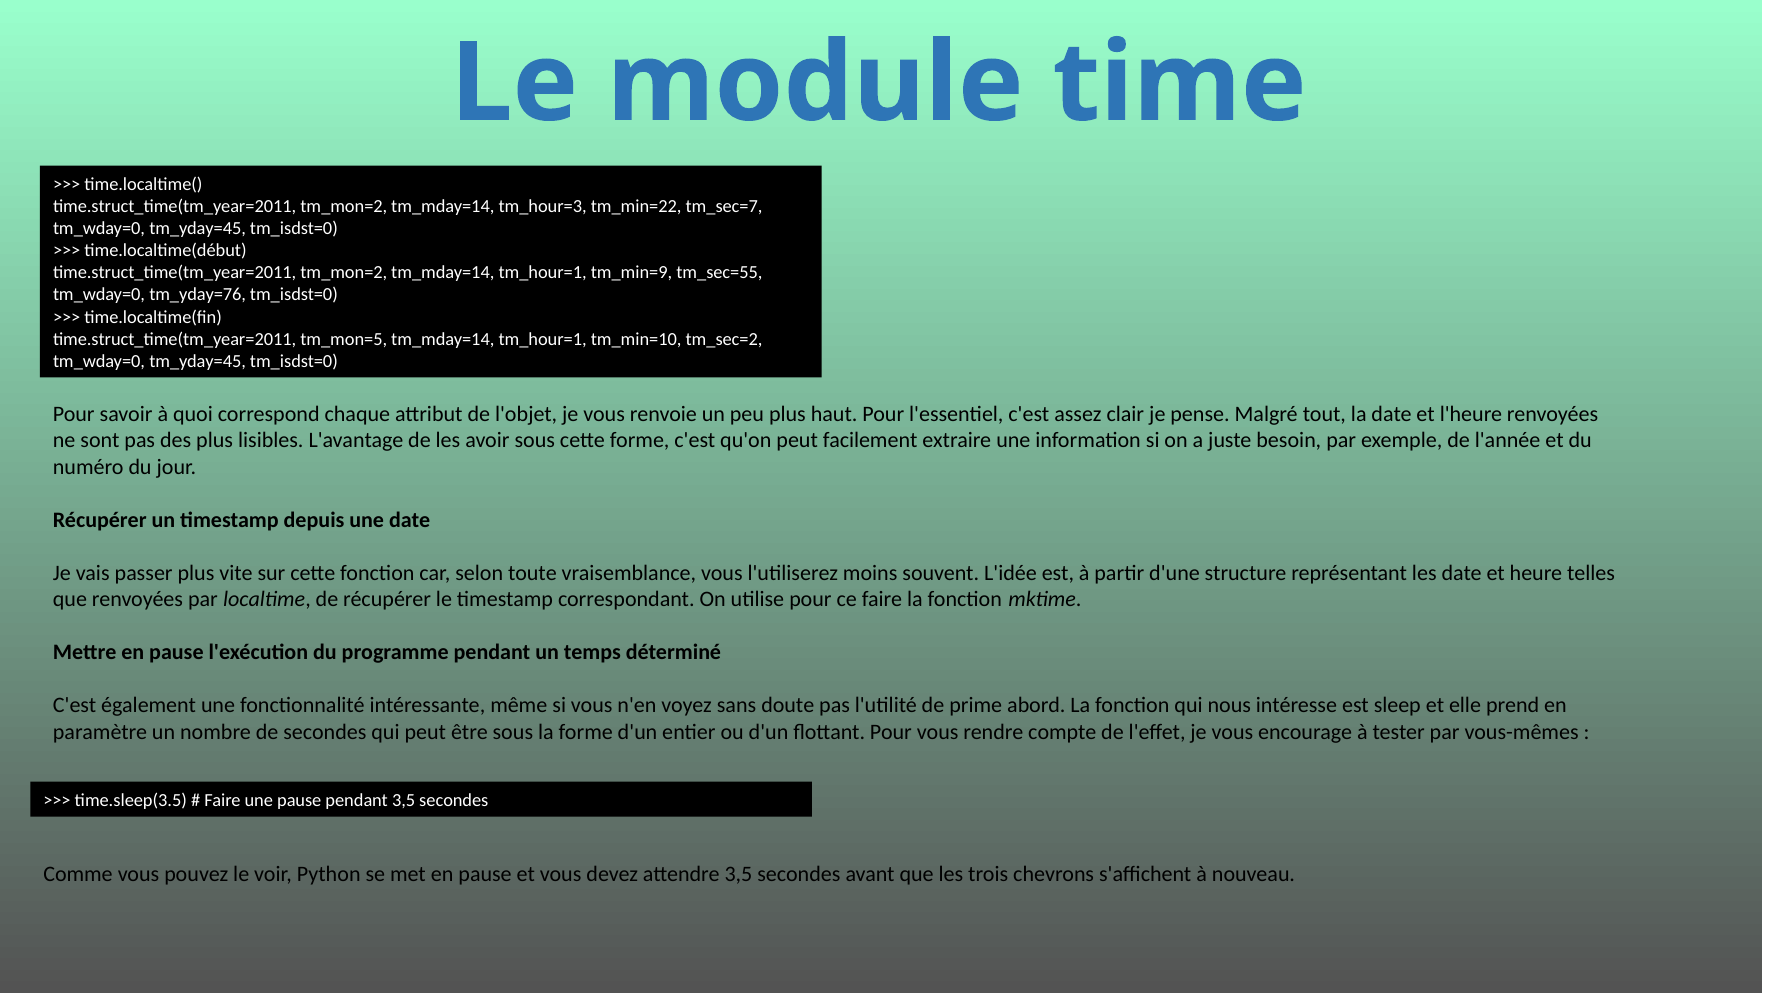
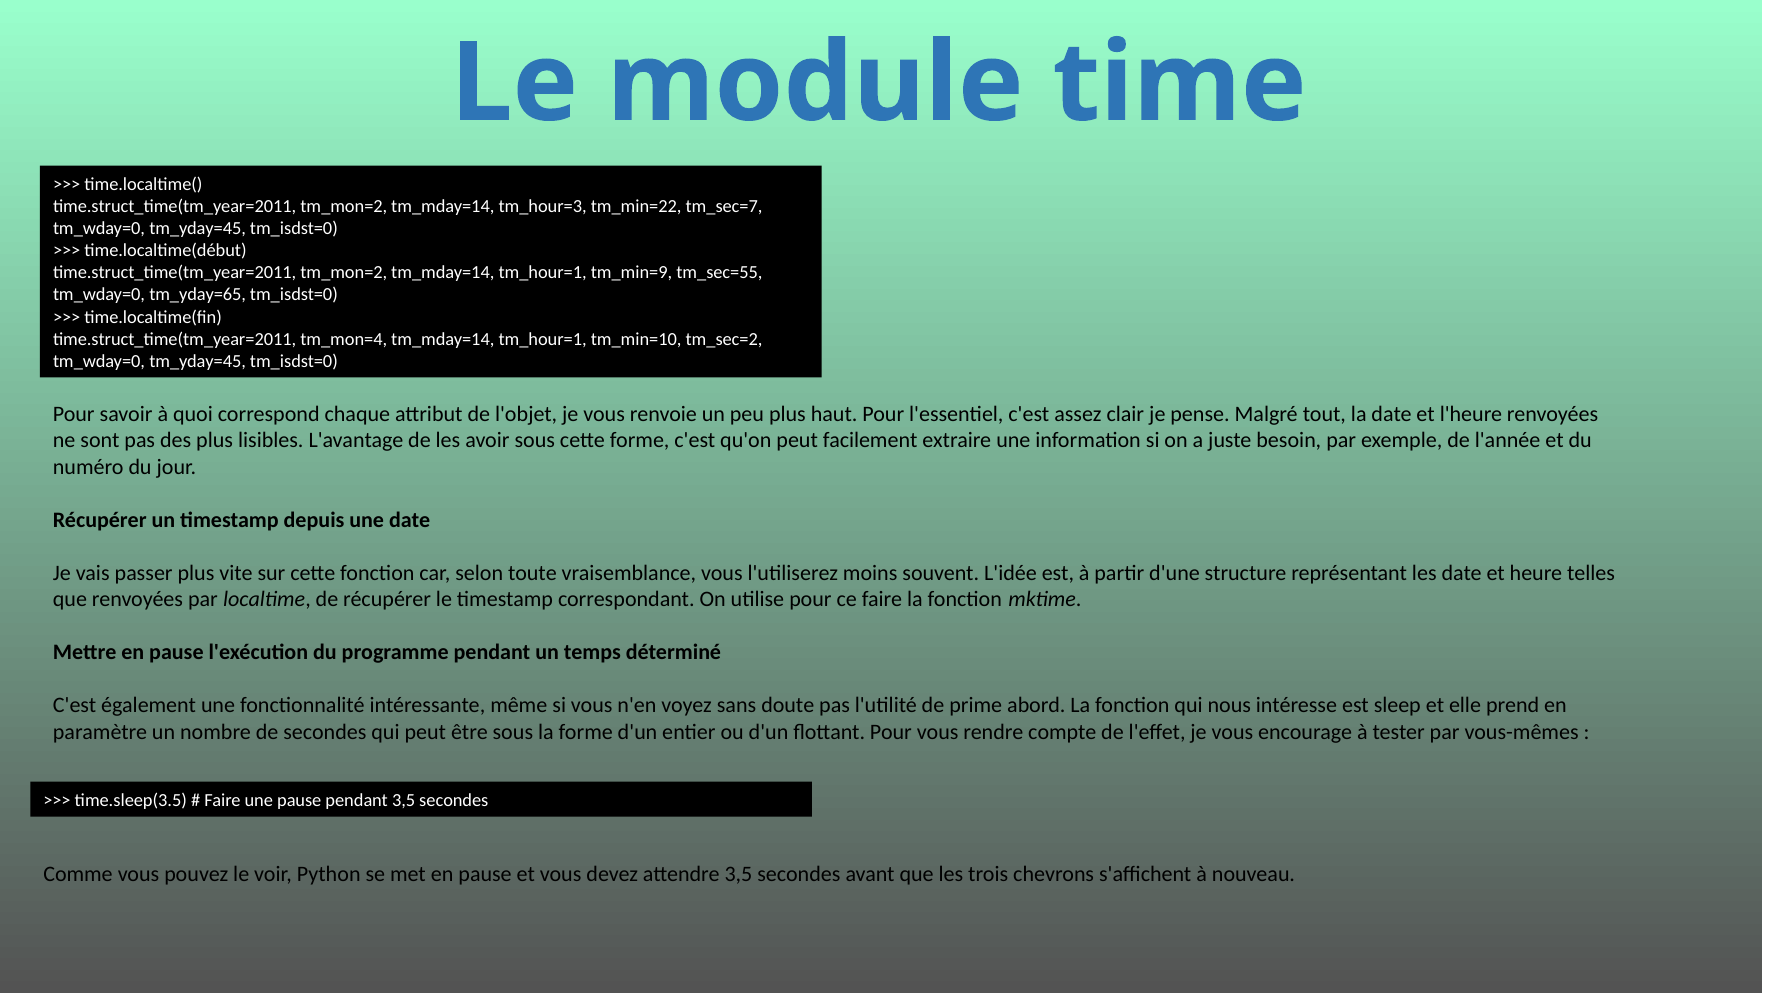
tm_yday=76: tm_yday=76 -> tm_yday=65 (198, 295)
tm_mon=5: tm_mon=5 -> tm_mon=4 (344, 339)
